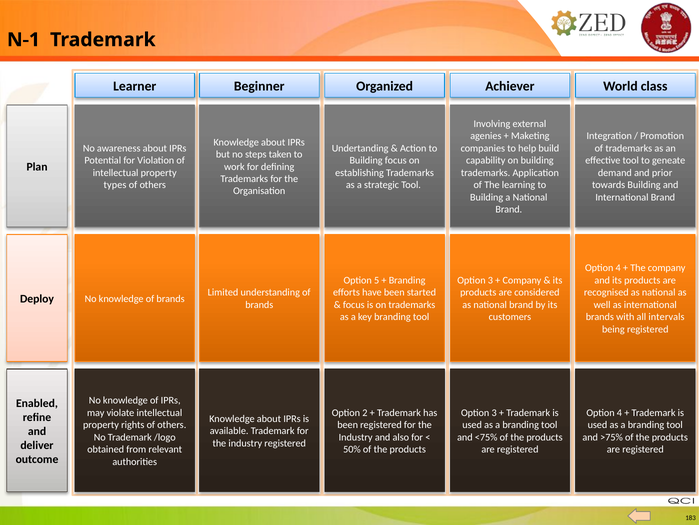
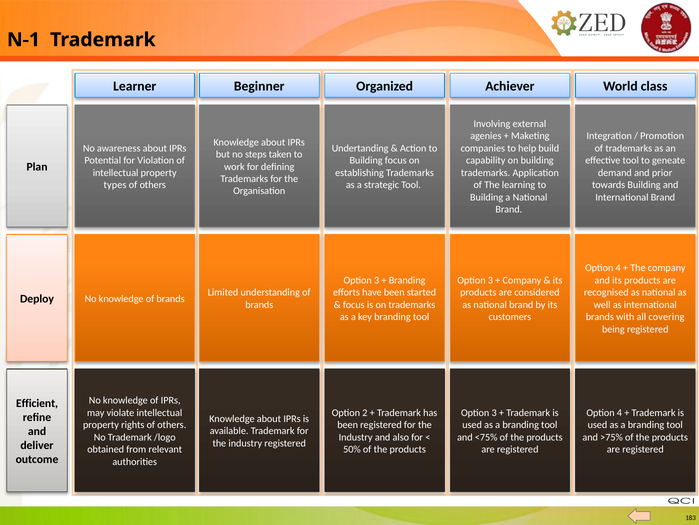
5: 5 -> 3 (377, 280)
intervals: intervals -> covering (666, 317)
Enabled: Enabled -> Efficient (37, 403)
